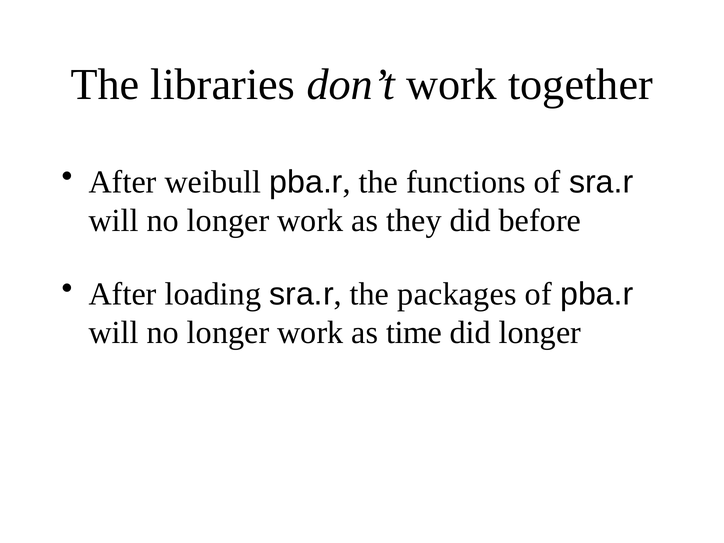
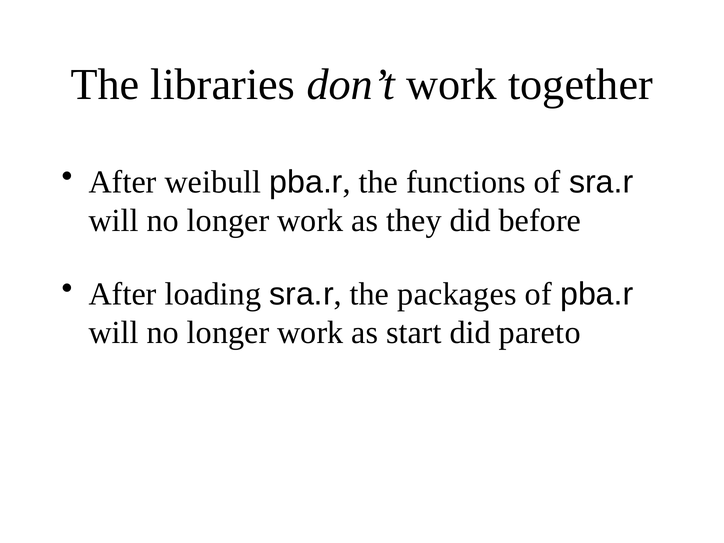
time: time -> start (414, 333)
did longer: longer -> pareto (540, 333)
